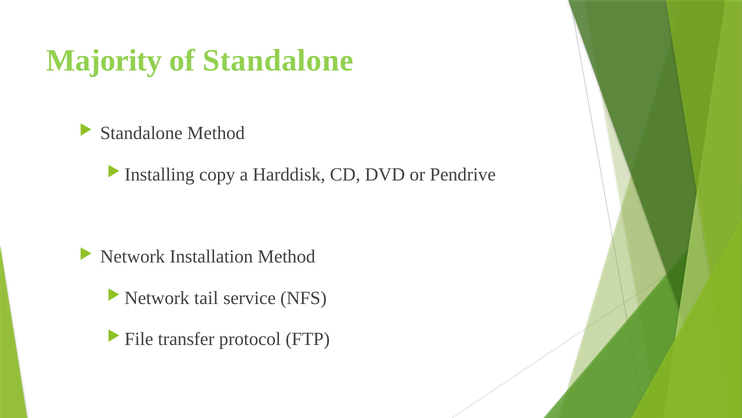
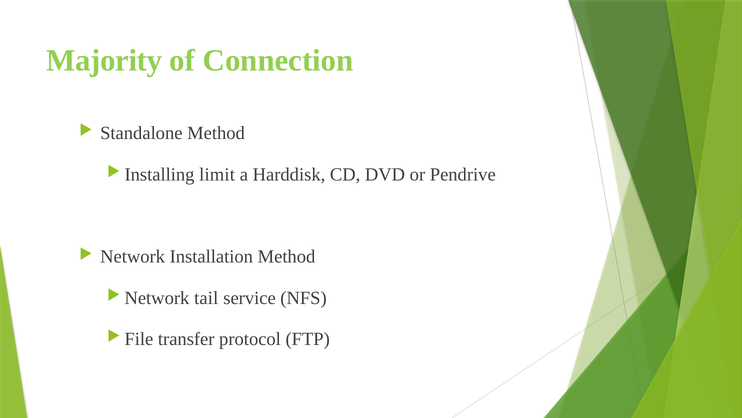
of Standalone: Standalone -> Connection (278, 61)
copy: copy -> limit (217, 174)
